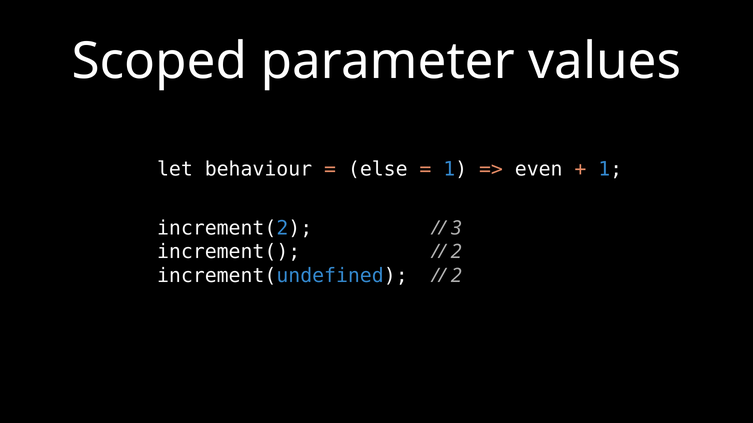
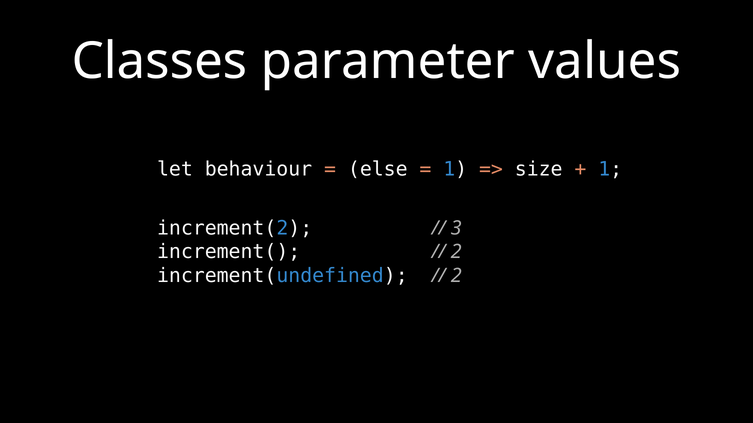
Scoped: Scoped -> Classes (160, 61)
even: even -> size (539, 169)
